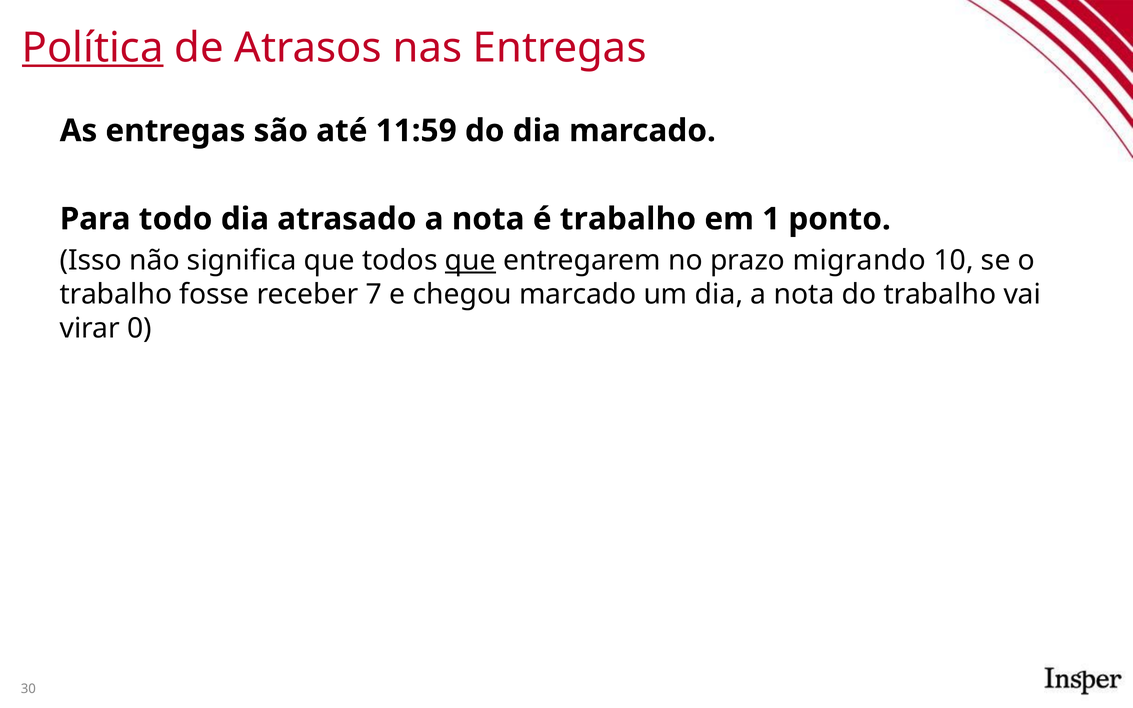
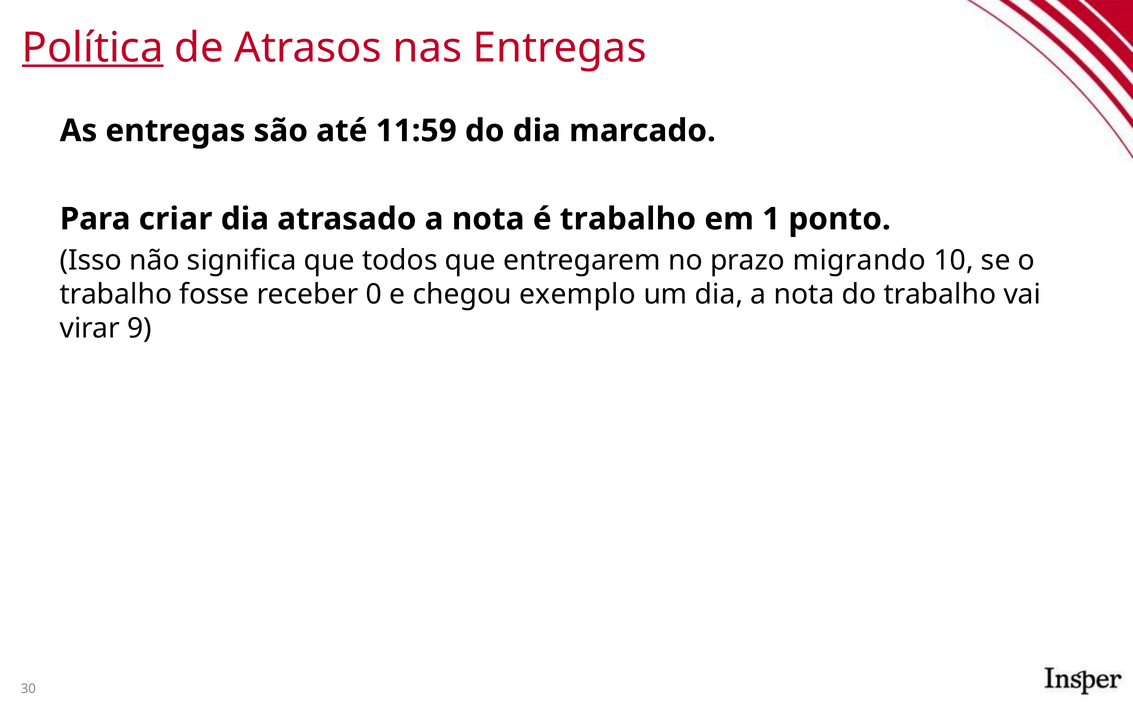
todo: todo -> criar (176, 219)
que underline: present -> none (470, 260)
7: 7 -> 0 (374, 294)
chegou marcado: marcado -> exemplo (578, 294)
0: 0 -> 9 (140, 328)
